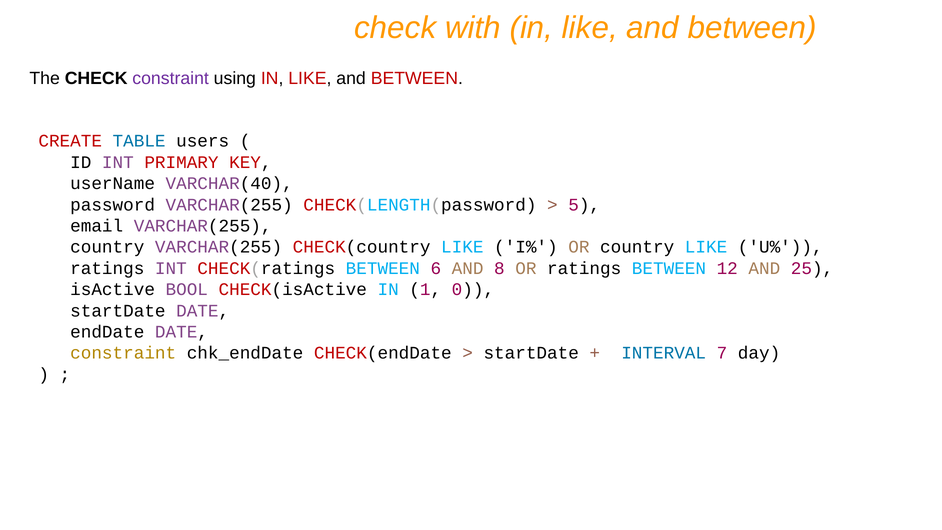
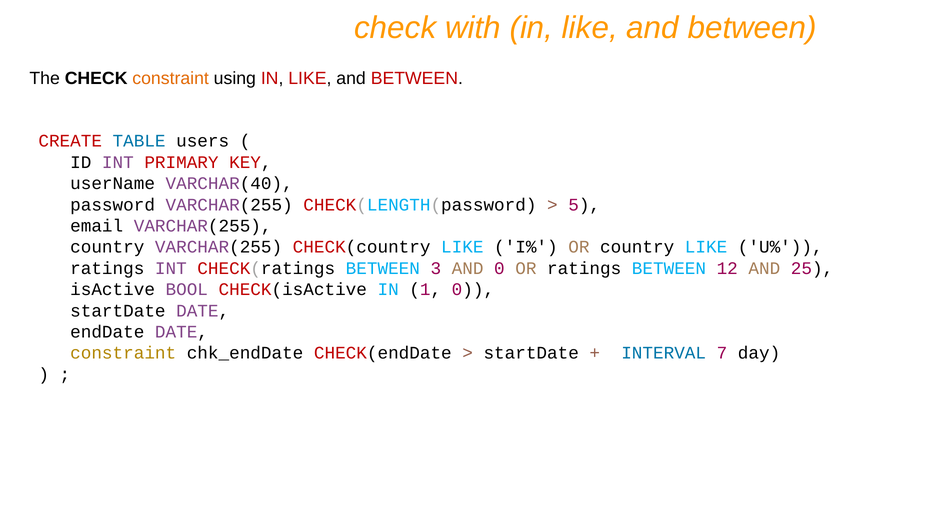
constraint colour: purple -> orange (171, 78)
6: 6 -> 3 (436, 268)
AND 8: 8 -> 0 (499, 268)
